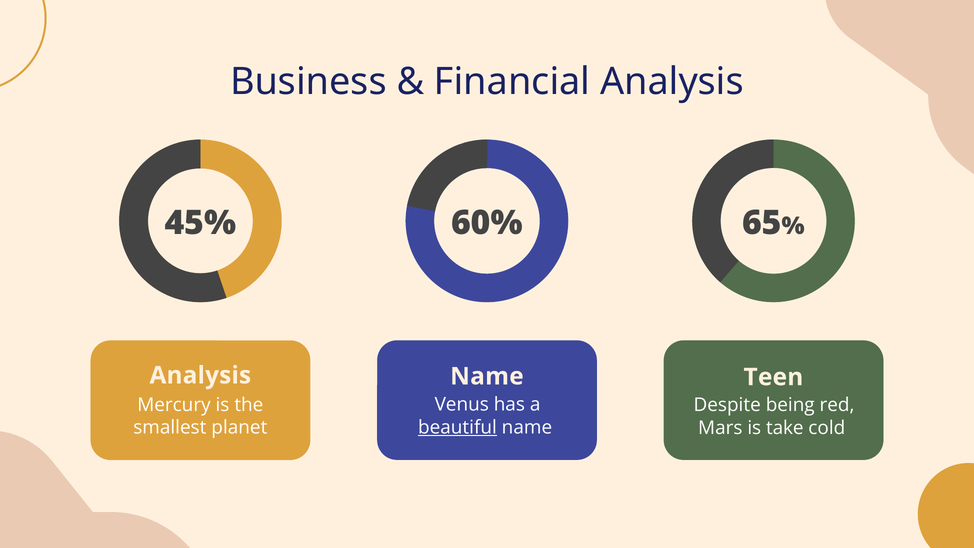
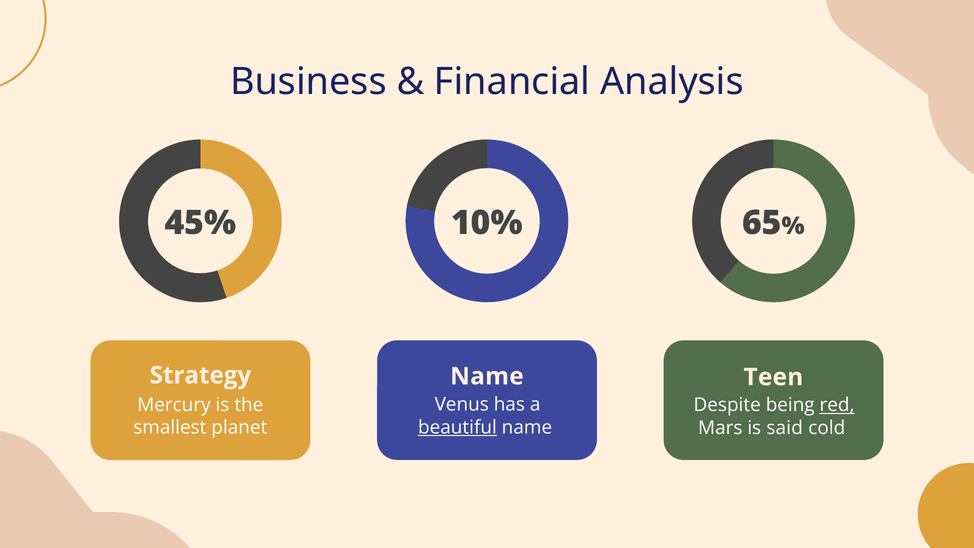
60%: 60% -> 10% (487, 223)
Analysis: Analysis -> Strategy (200, 375)
red underline: none -> present (837, 405)
take: take -> said (785, 428)
